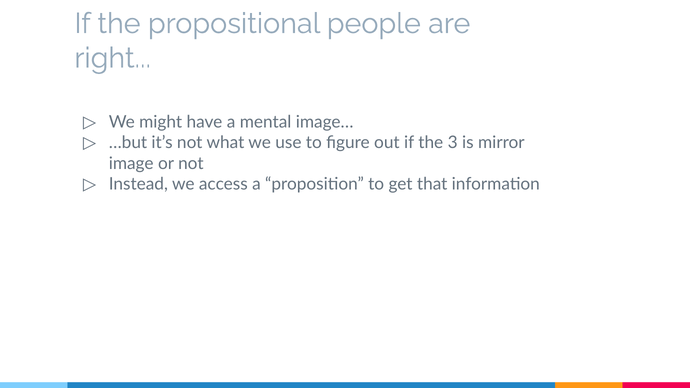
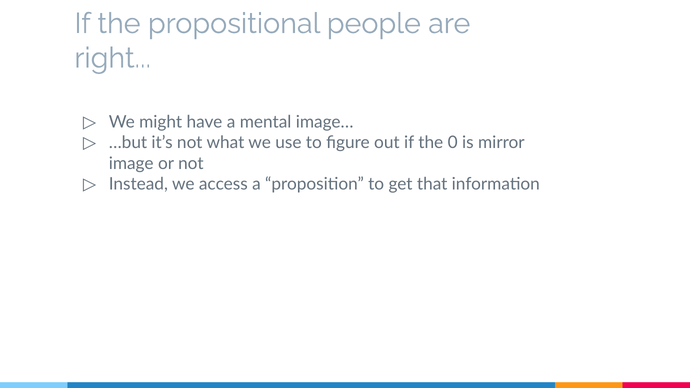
3: 3 -> 0 (453, 143)
